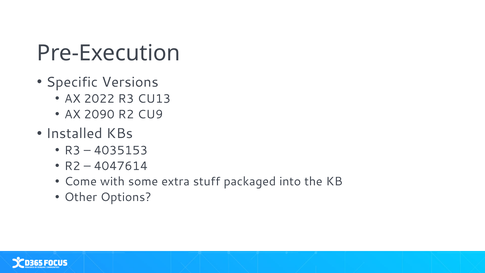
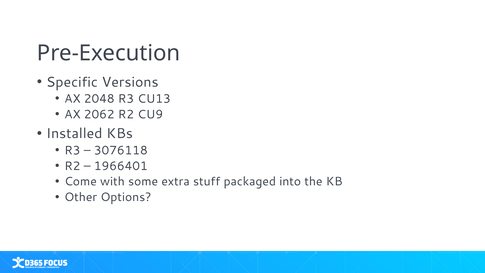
2022: 2022 -> 2048 (99, 99)
2090: 2090 -> 2062 (99, 114)
4035153: 4035153 -> 3076118 (121, 150)
4047614: 4047614 -> 1966401 (121, 166)
